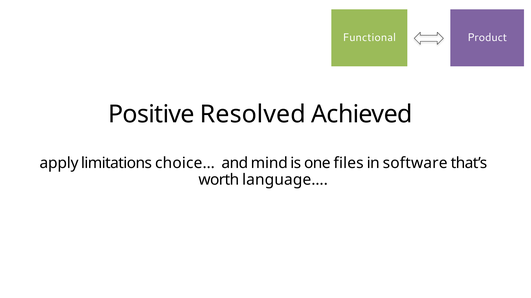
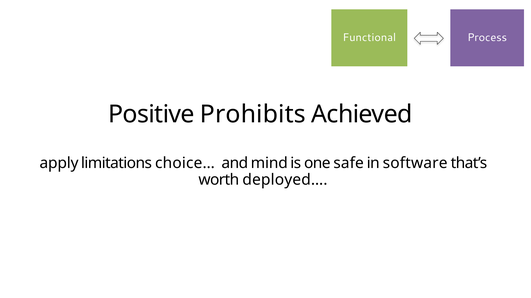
Product: Product -> Process (487, 38)
Resolved: Resolved -> Prohibits (253, 115)
files: files -> safe (349, 163)
language…: language… -> deployed… (285, 180)
